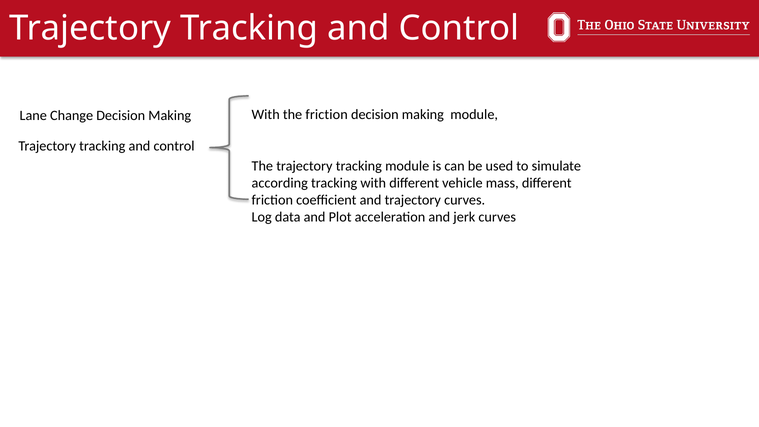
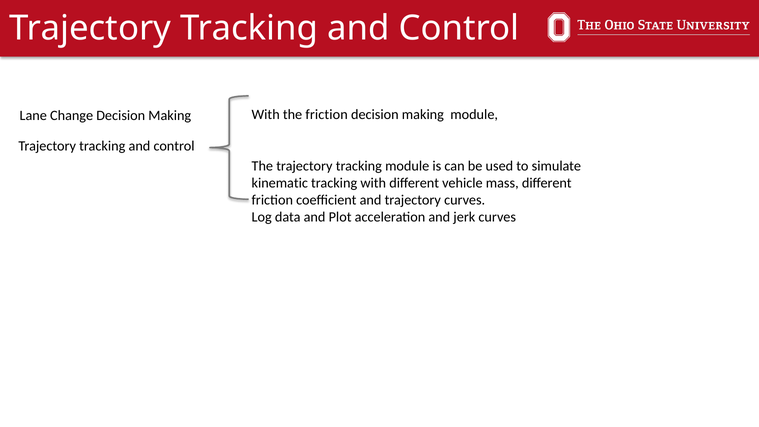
according: according -> kinematic (280, 183)
